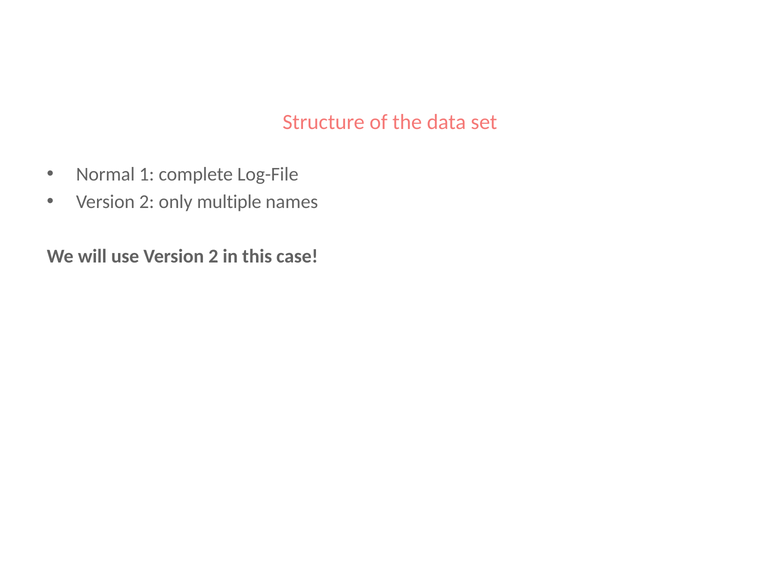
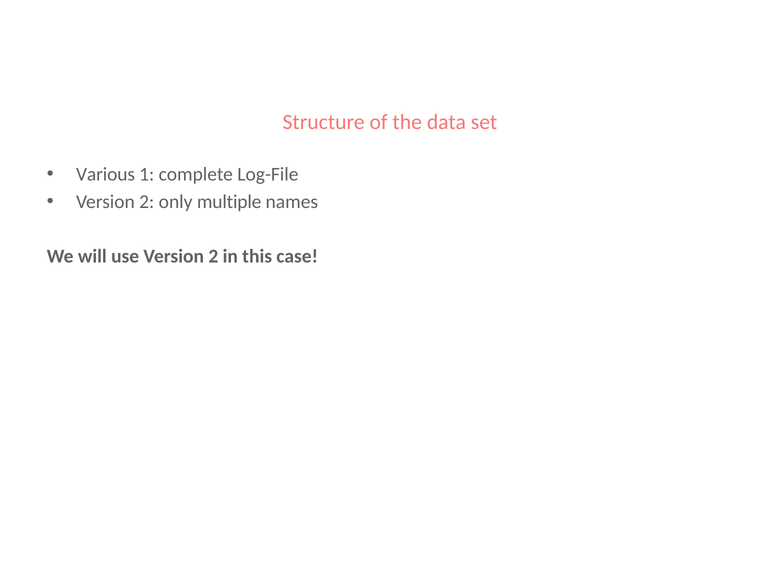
Normal: Normal -> Various (106, 174)
